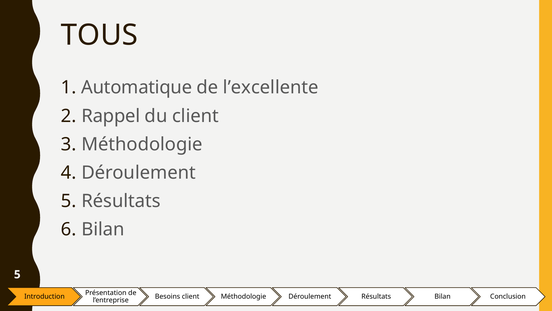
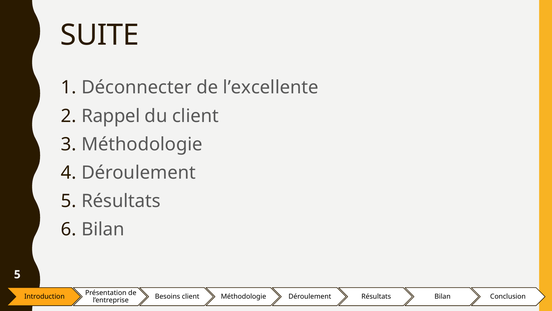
TOUS: TOUS -> SUITE (100, 35)
Automatique: Automatique -> Déconnecter (137, 87)
